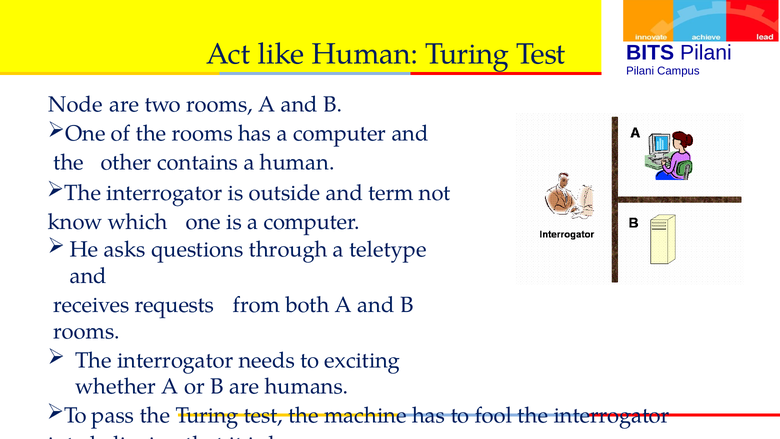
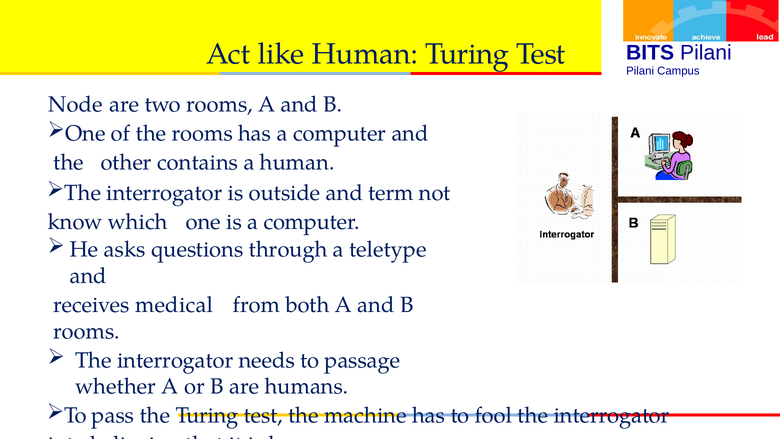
requests: requests -> medical (174, 305)
exciting: exciting -> passage (362, 360)
